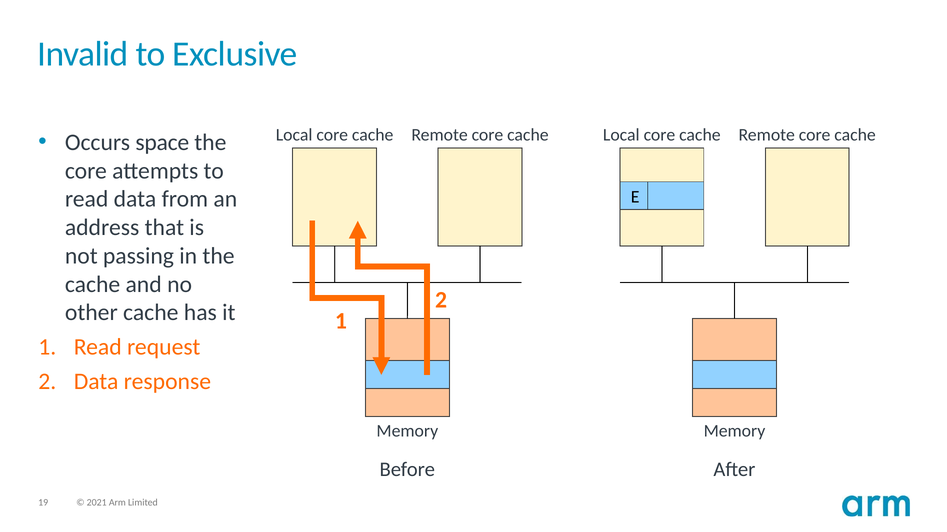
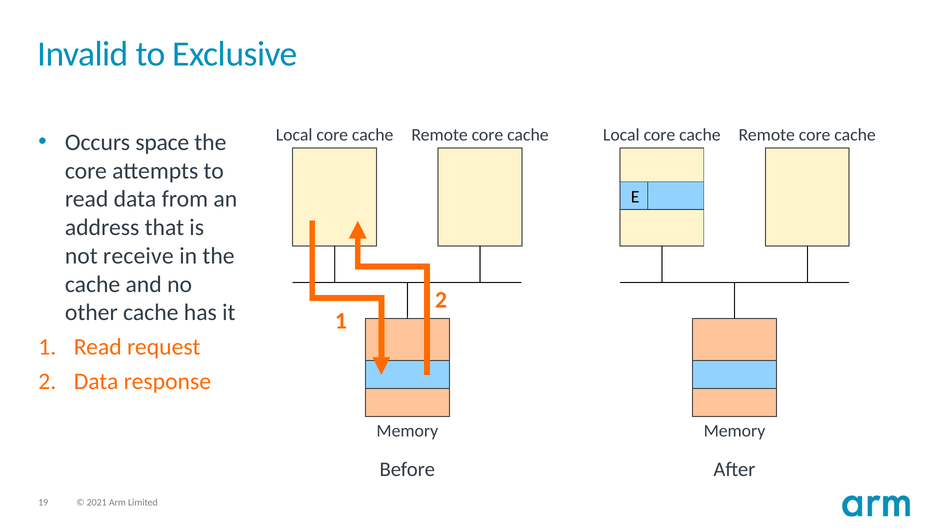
passing: passing -> receive (138, 256)
